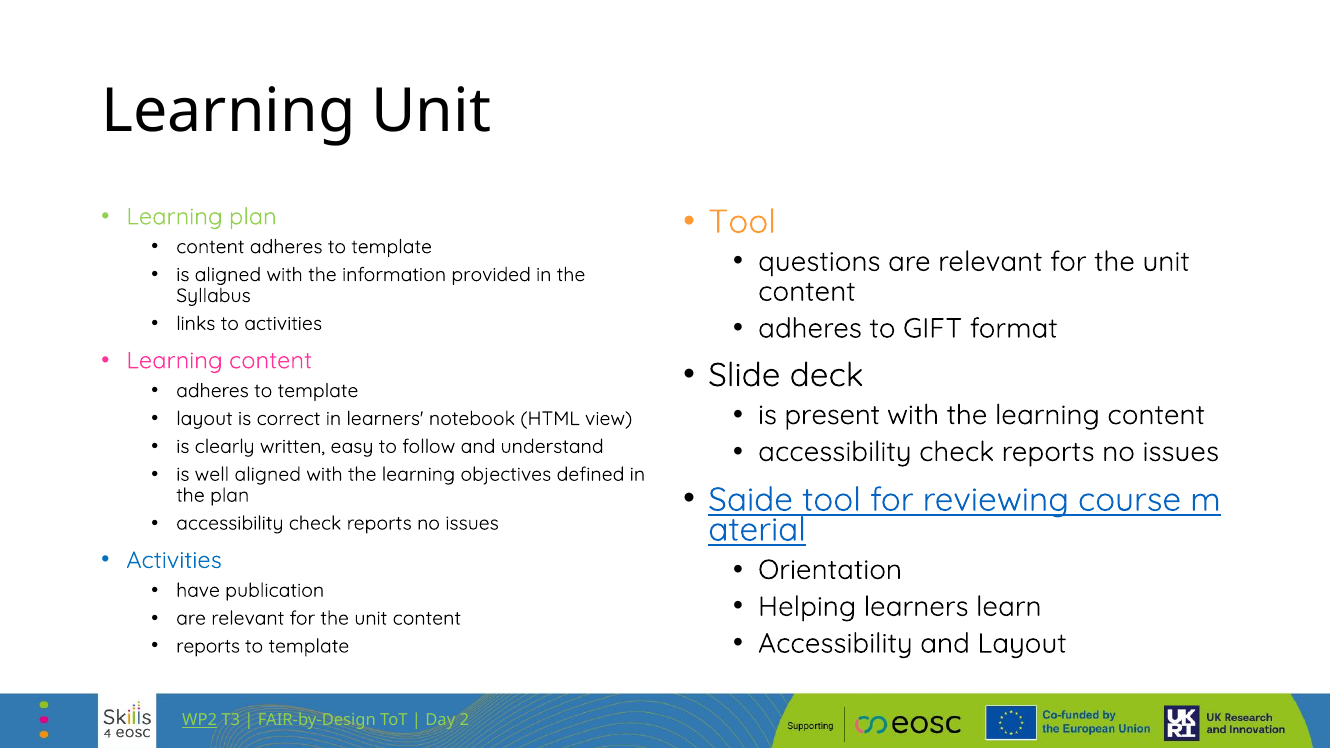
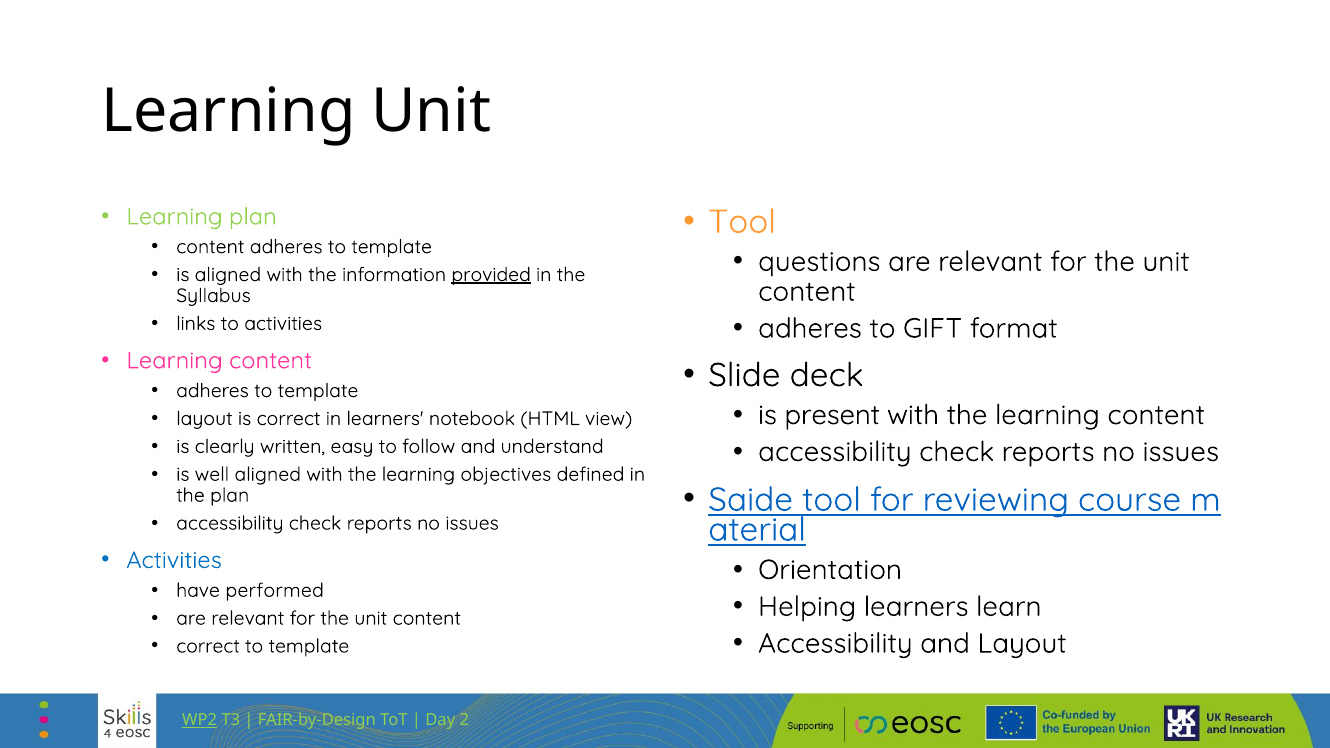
provided underline: none -> present (491, 275)
publication: publication -> performed (275, 590)
reports: reports -> correct (208, 646)
